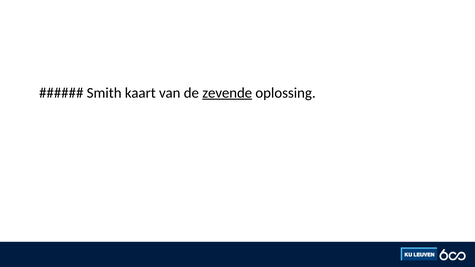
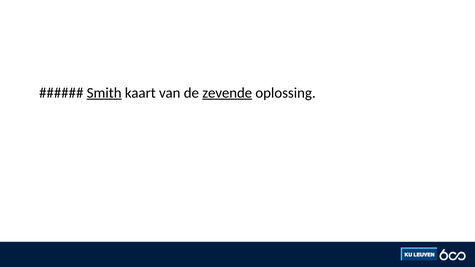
Smith underline: none -> present (104, 93)
